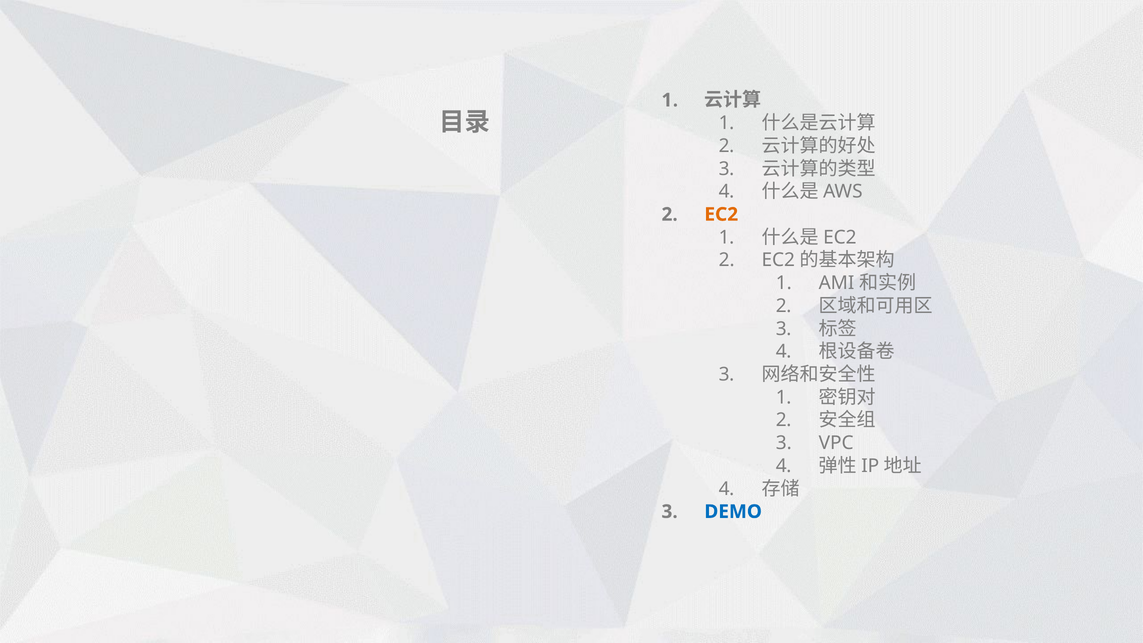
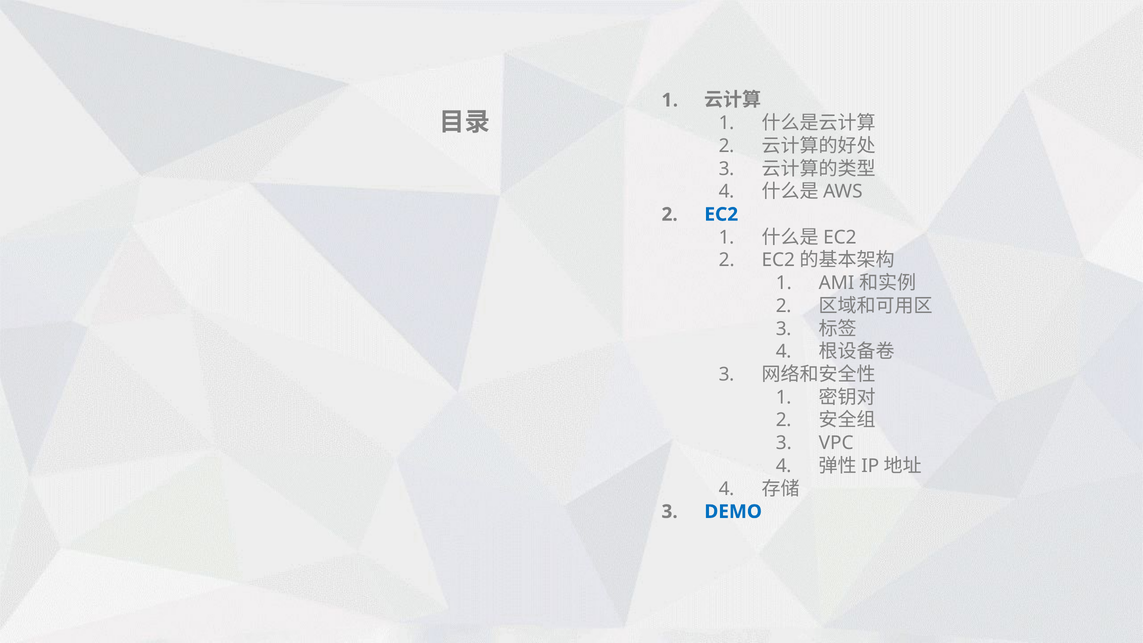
EC2 colour: orange -> blue (721, 214)
